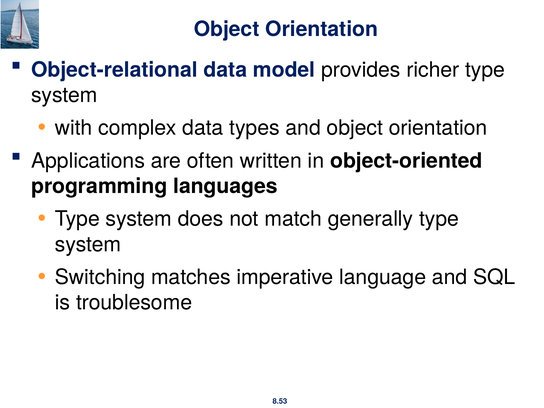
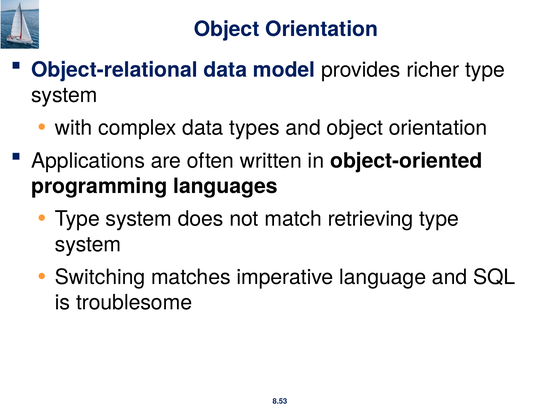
generally: generally -> retrieving (371, 219)
